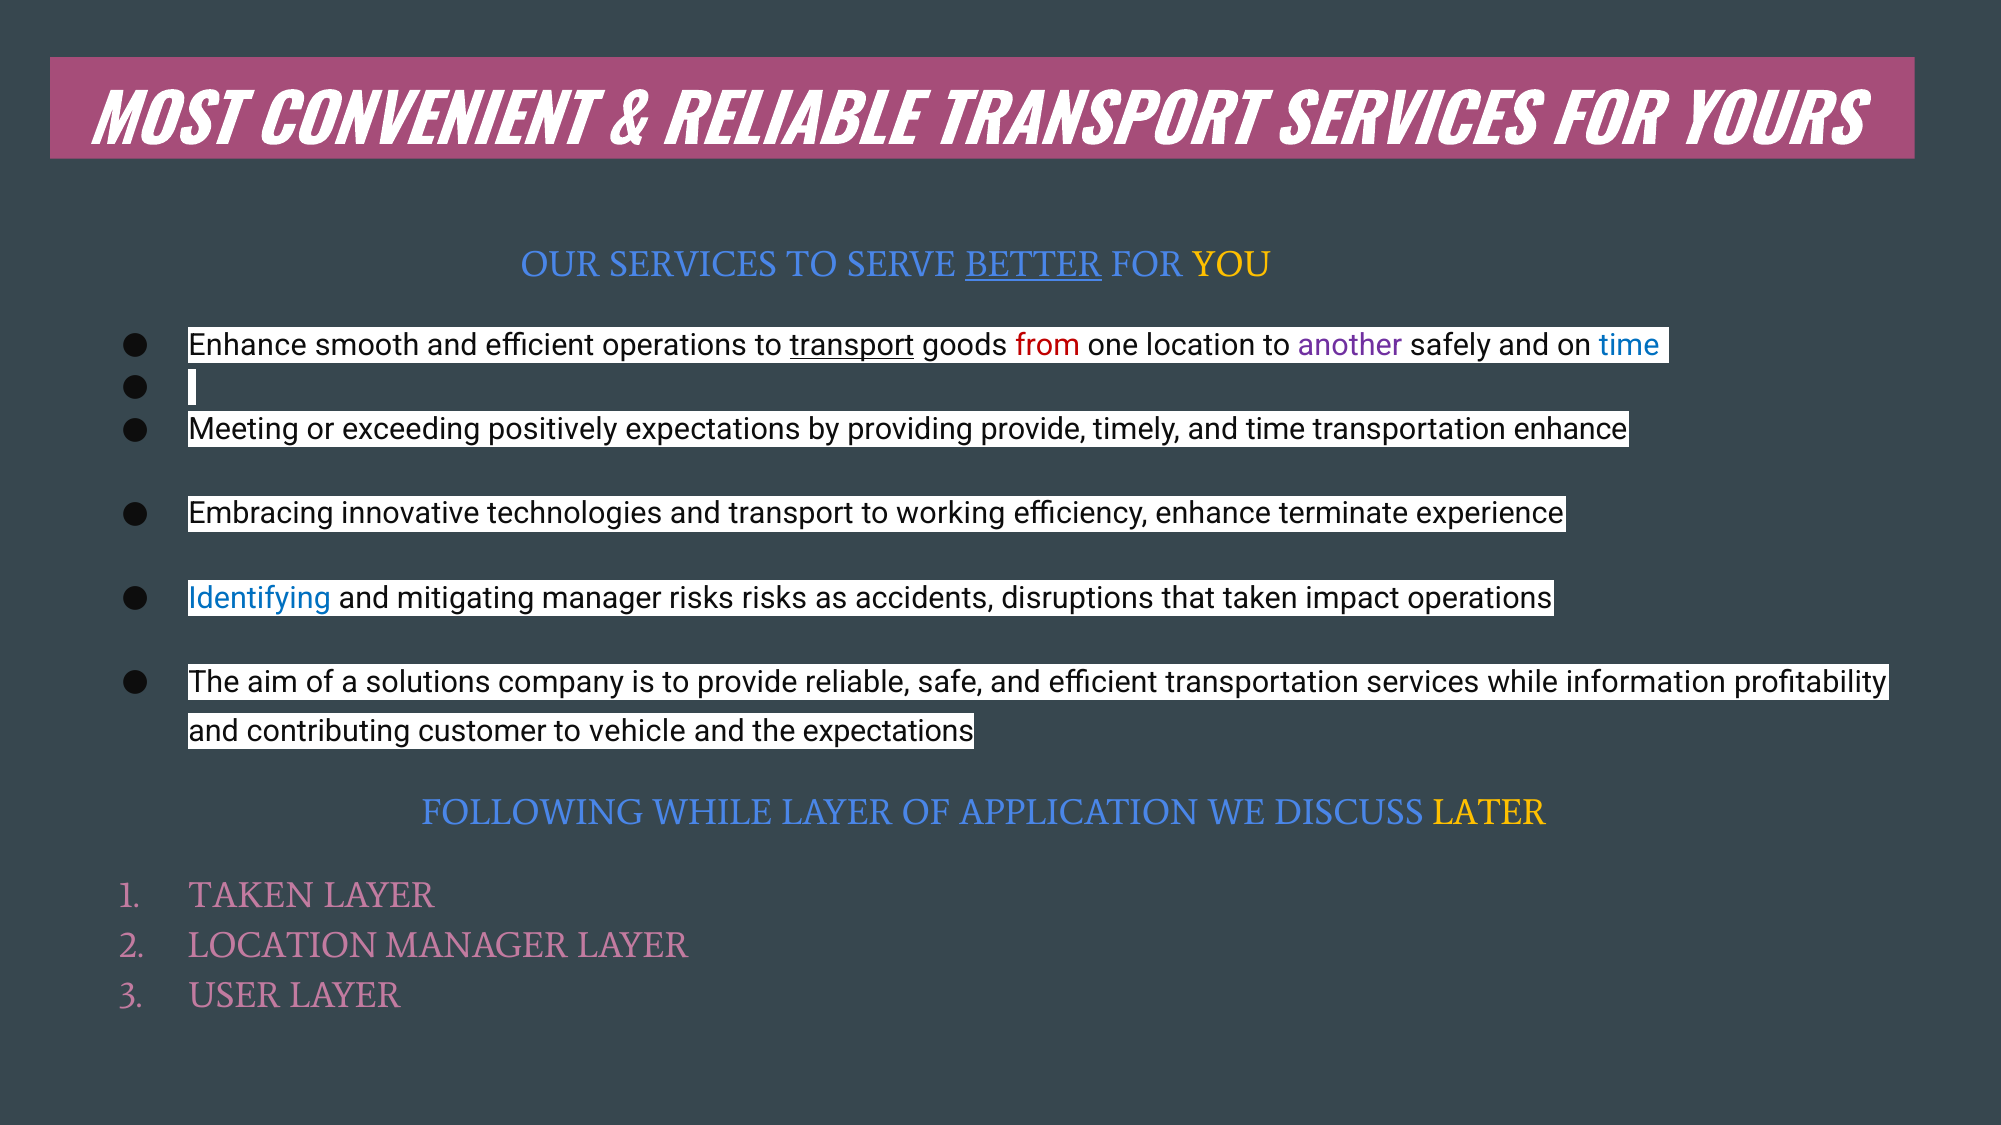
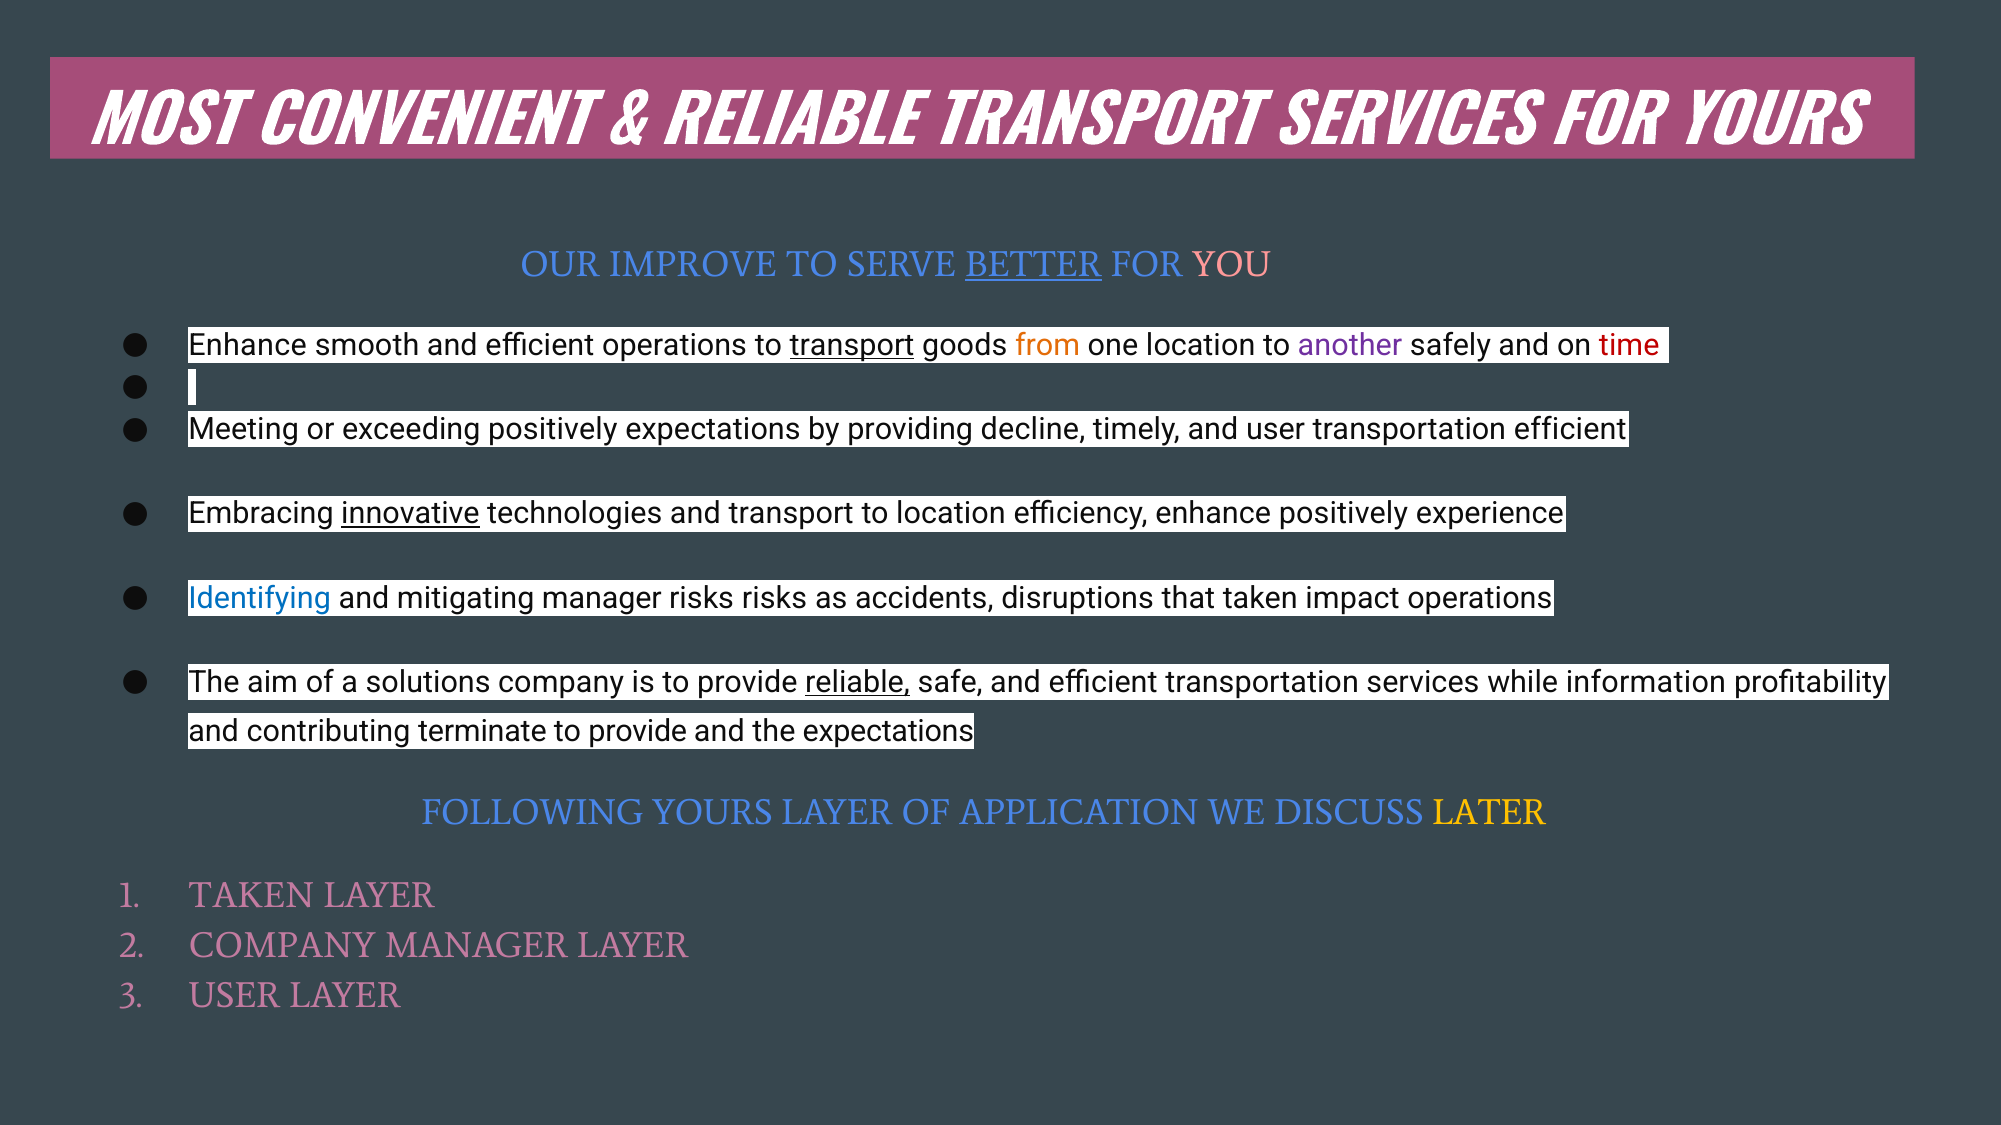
OUR SERVICES: SERVICES -> IMPROVE (693, 265)
YOU colour: yellow -> pink (1232, 265)
from colour: red -> orange (1048, 346)
time colour: blue -> red (1629, 346)
providing provide: provide -> decline (1033, 430)
and time: time -> user (1276, 430)
transportation enhance: enhance -> efficient (1570, 430)
innovative underline: none -> present (410, 514)
to working: working -> location (951, 514)
enhance terminate: terminate -> positively (1343, 514)
reliable underline: none -> present (857, 683)
customer: customer -> terminate (482, 732)
vehicle: vehicle -> provide (638, 732)
FOLLOWING WHILE: WHILE -> YOURS (713, 813)
LOCATION: LOCATION -> COMPANY (282, 946)
